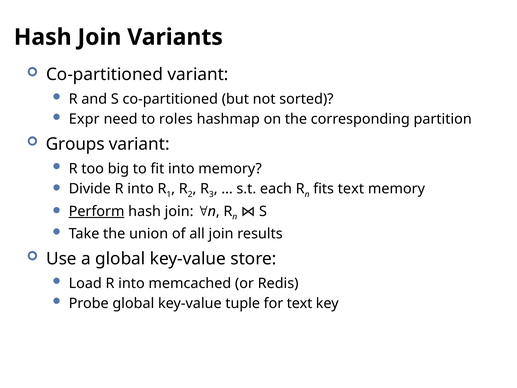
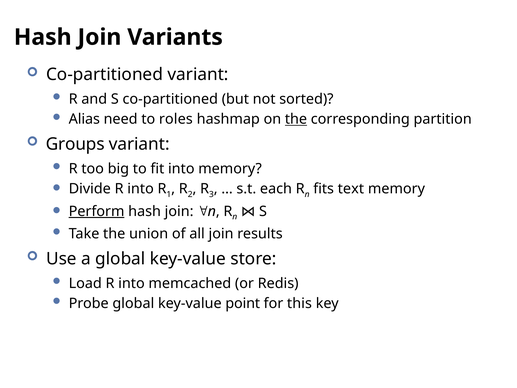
Expr: Expr -> Alias (84, 119)
the underline: none -> present (296, 119)
tuple: tuple -> point (243, 303)
for text: text -> this (299, 303)
